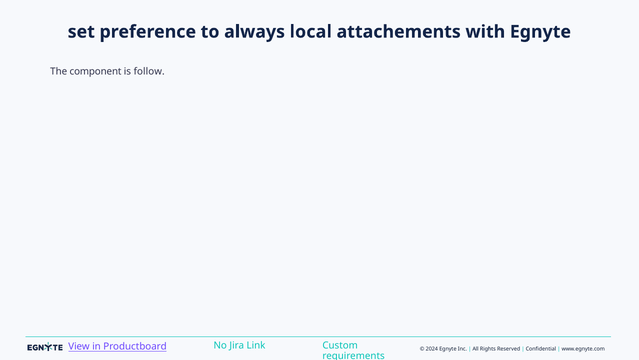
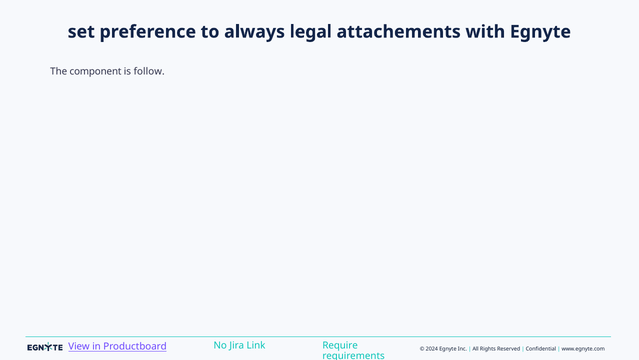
local: local -> legal (311, 32)
Custom: Custom -> Require (340, 345)
